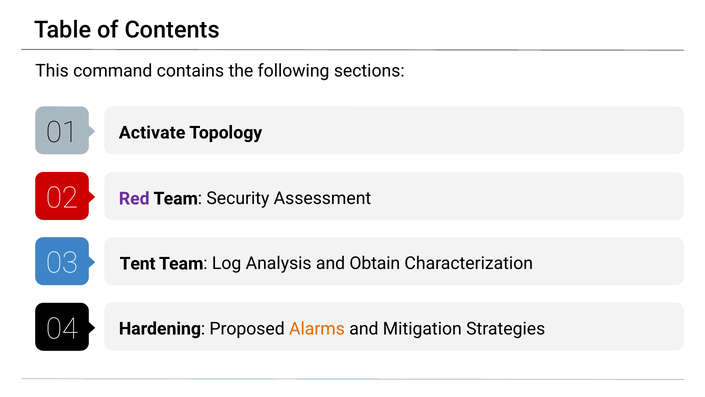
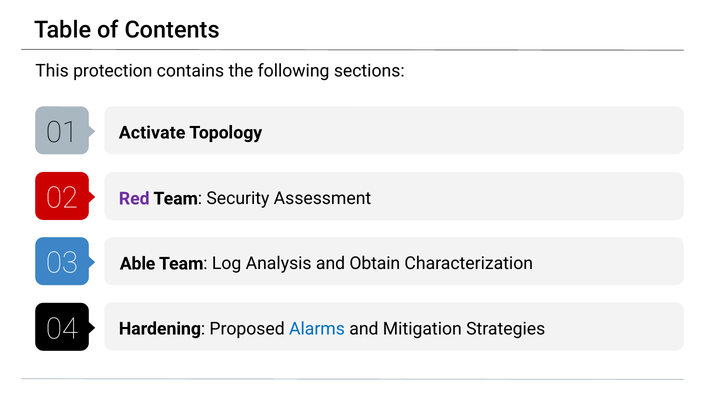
command: command -> protection (113, 71)
Tent: Tent -> Able (138, 263)
Alarms colour: orange -> blue (317, 328)
